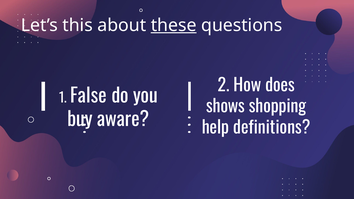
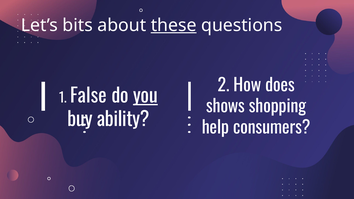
this: this -> bits (78, 25)
you underline: none -> present (145, 96)
aware: aware -> ability (123, 120)
definitions: definitions -> consumers (272, 128)
